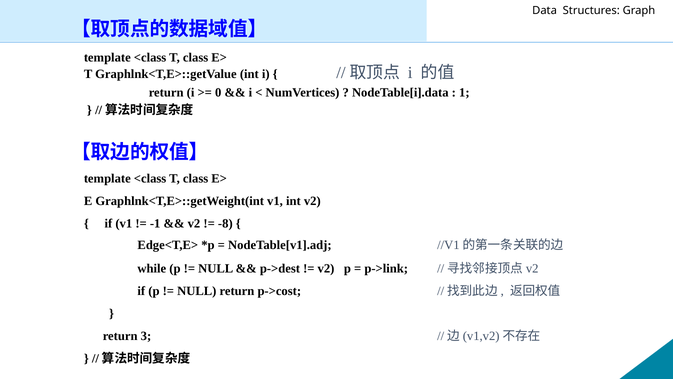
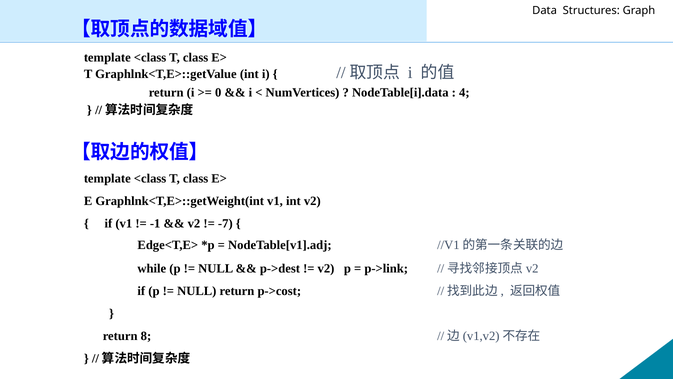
1: 1 -> 4 (464, 92)
-8: -8 -> -7 (225, 223)
3: 3 -> 8 (146, 336)
